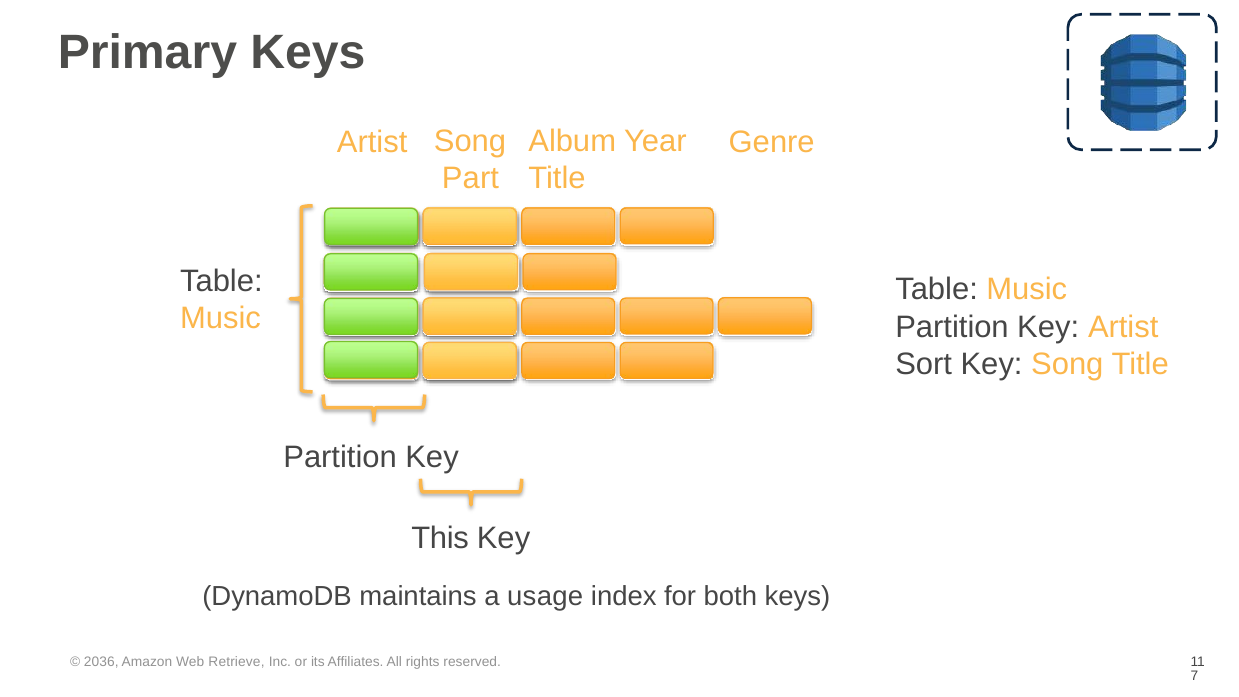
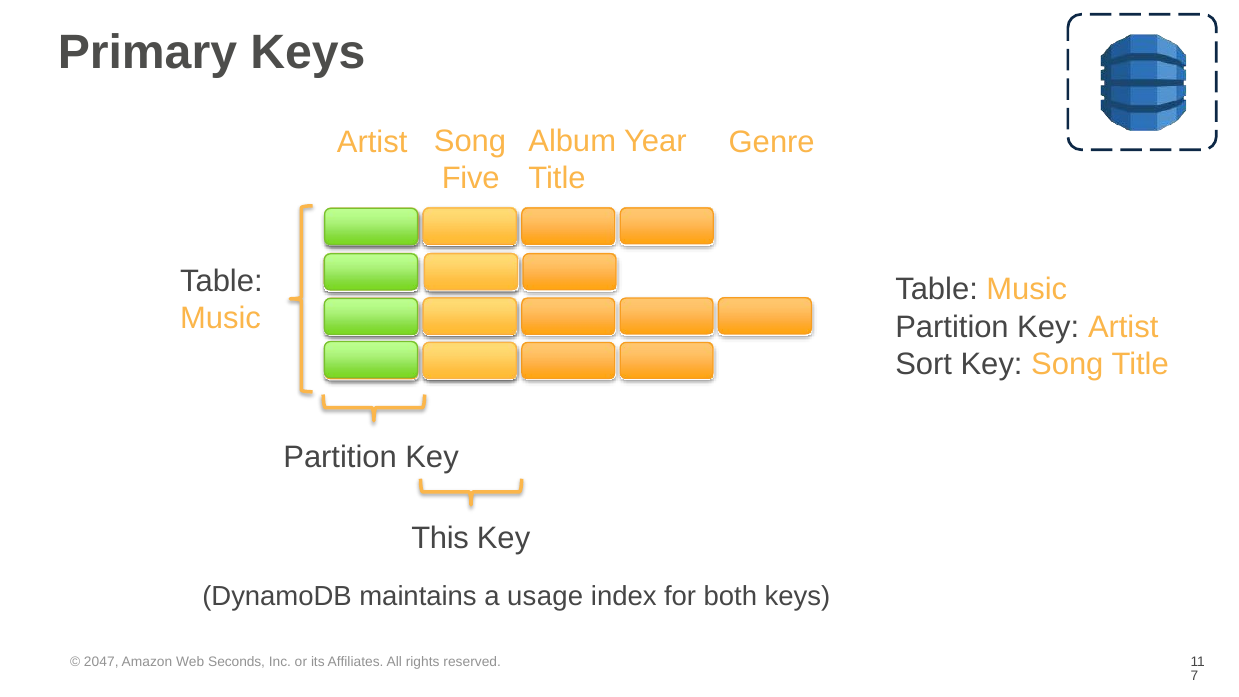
Part: Part -> Five (471, 178)
2036: 2036 -> 2047 (101, 662)
Retrieve: Retrieve -> Seconds (237, 662)
